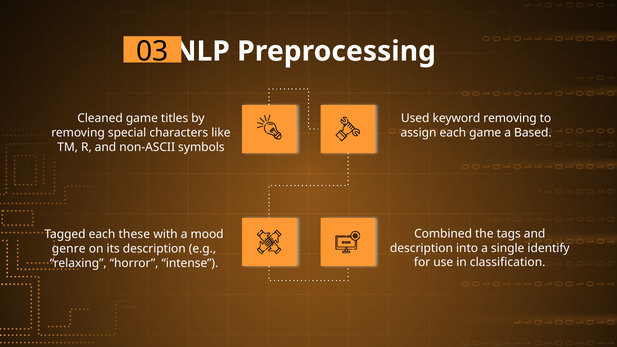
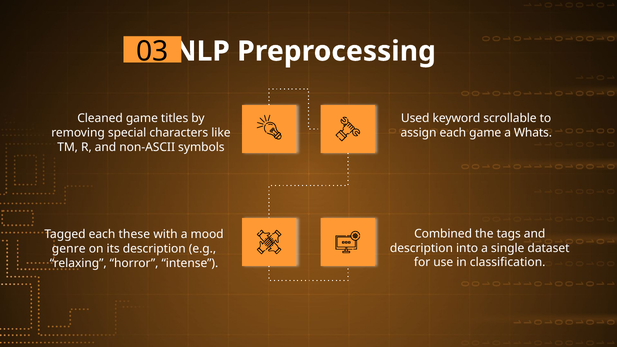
keyword removing: removing -> scrollable (510, 118)
Based: Based -> Whats (533, 133)
identify: identify -> dataset (549, 248)
